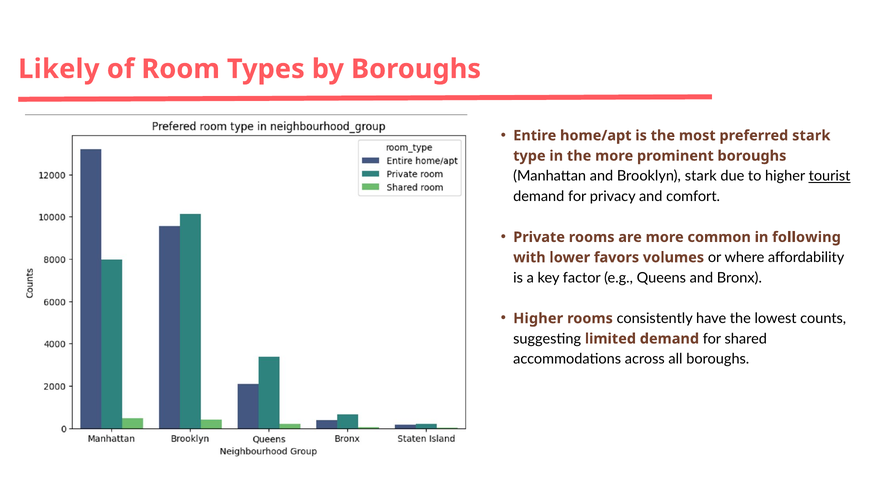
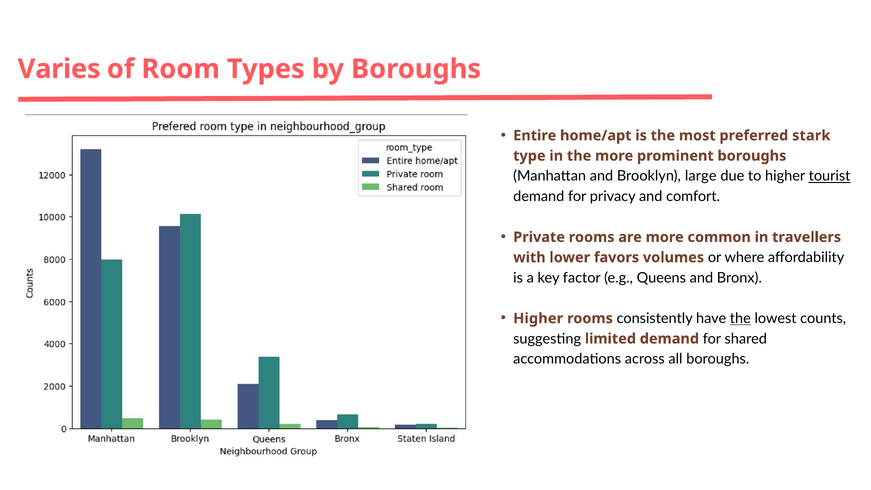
Likely: Likely -> Varies (59, 69)
Brooklyn stark: stark -> large (701, 176)
following: following -> travellers (807, 237)
the underline: none -> present (740, 318)
